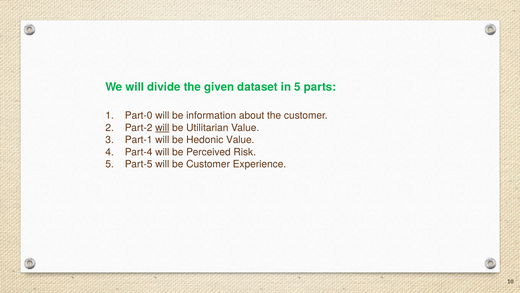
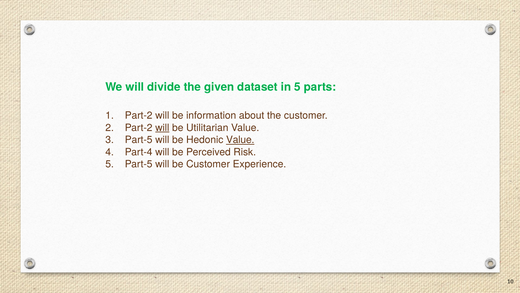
Part-0: Part-0 -> Part-2 (139, 115)
Part-1: Part-1 -> Part-5 (139, 140)
Value underline: none -> present (240, 140)
